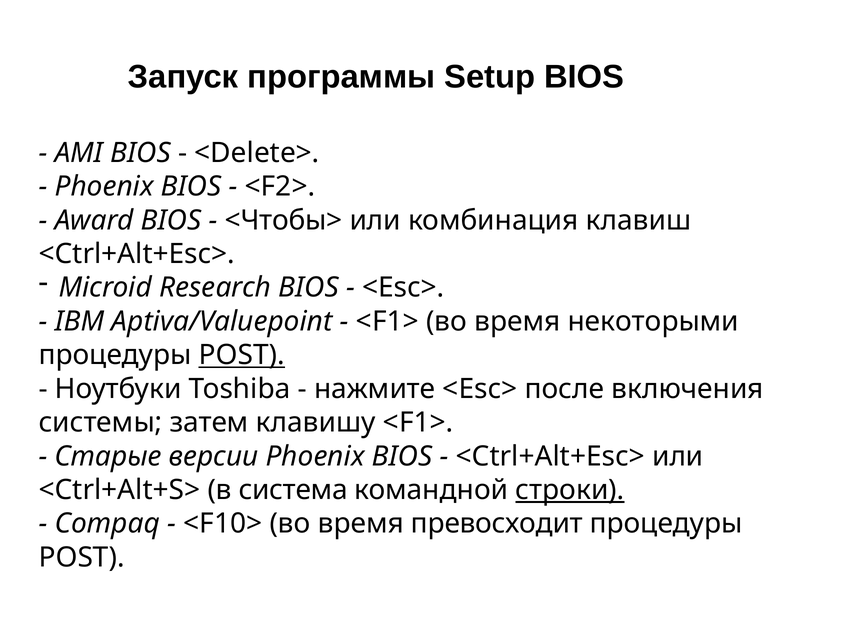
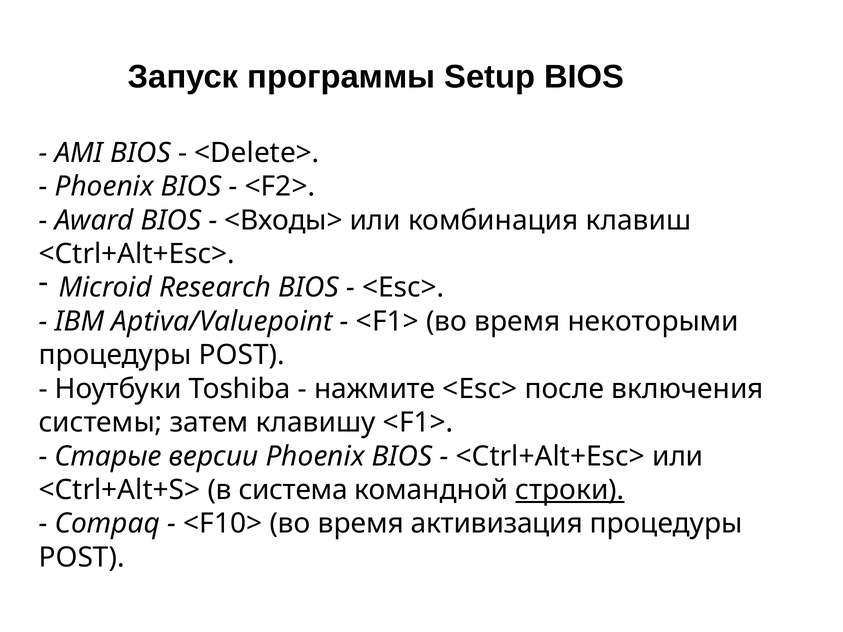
<Чтобы>: <Чтобы> -> <Входы> (284, 220)
POST underline: present -> none (242, 355)
превосходит: превосходит -> активизация (497, 524)
